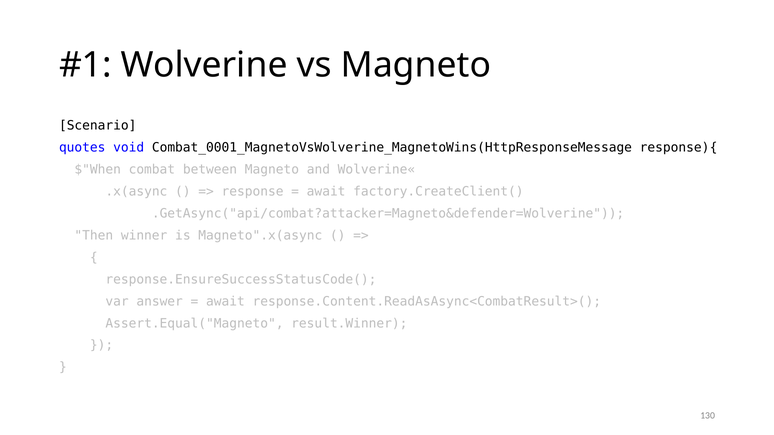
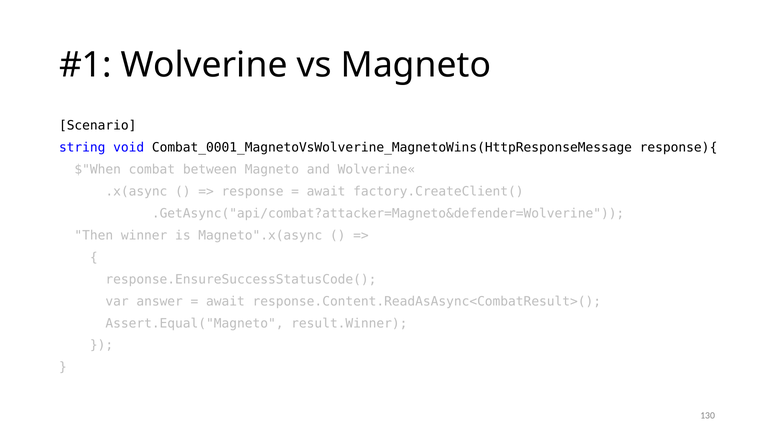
quotes: quotes -> string (82, 148)
